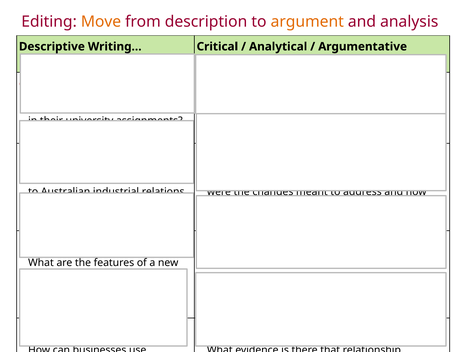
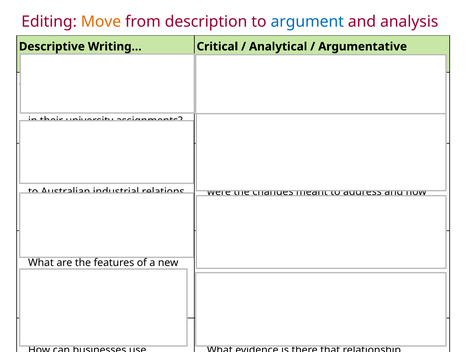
argument colour: orange -> blue (307, 22)
